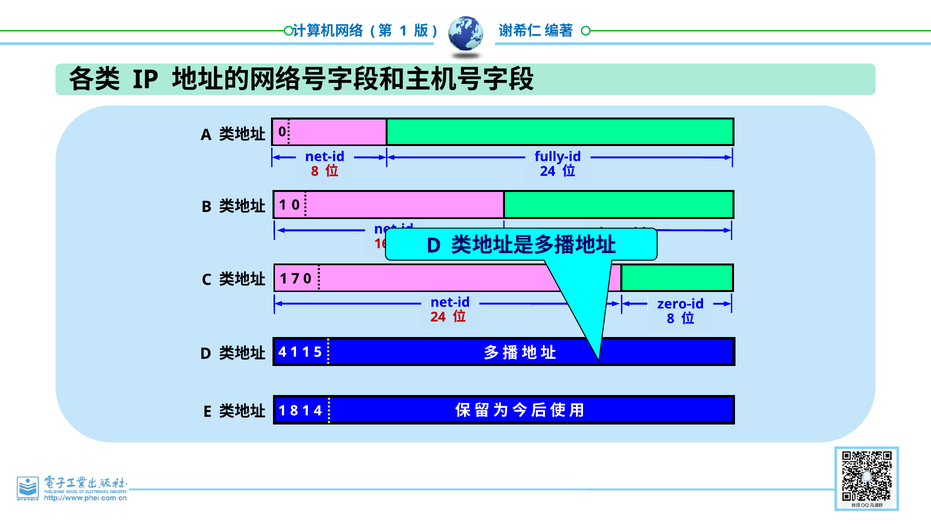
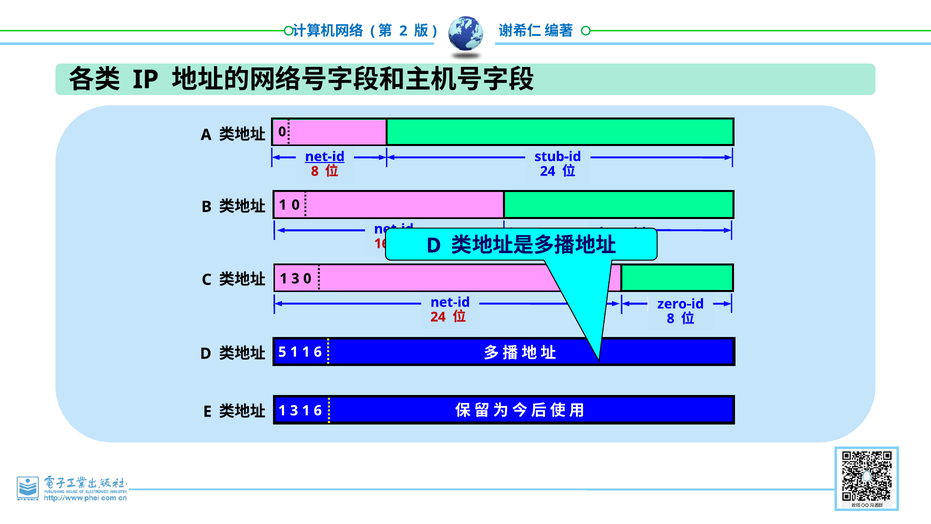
1: 1 -> 2 (403, 31)
net-id underline: none -> present (325, 157)
fully-id: fully-id -> stub-id (558, 157)
7: 7 -> 3 (295, 279)
4: 4 -> 5 (282, 352)
1 1 5: 5 -> 6 (318, 352)
8: 8 -> 3 (294, 410)
4: 4 -> 6 (318, 410)
